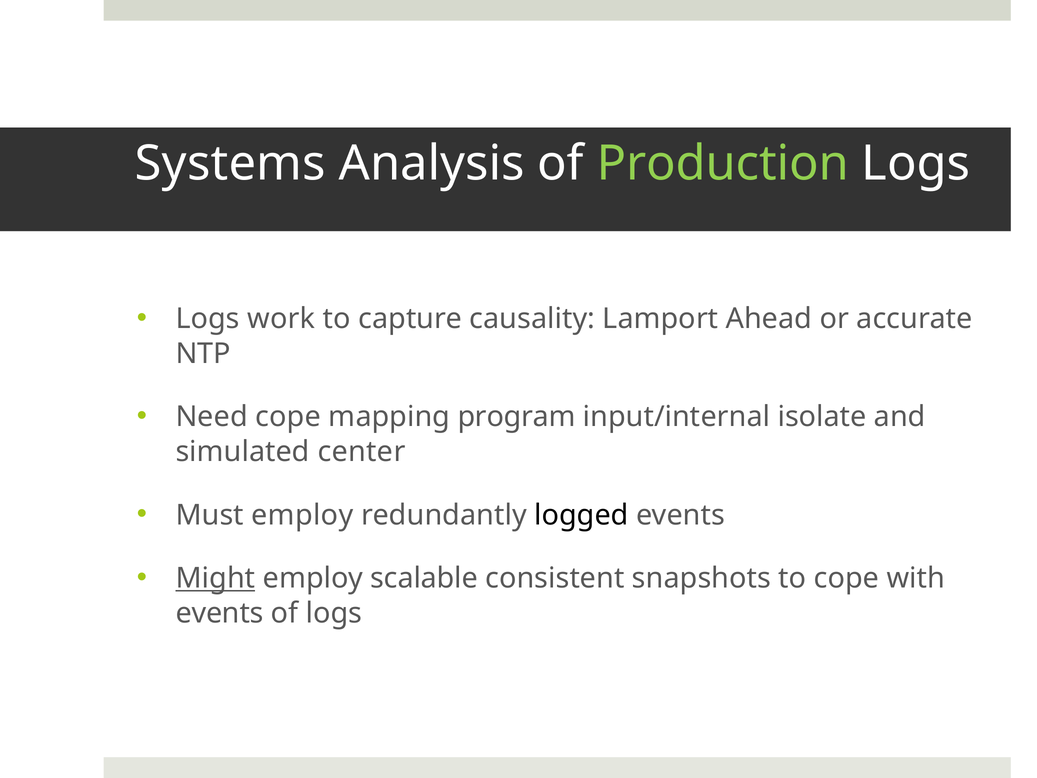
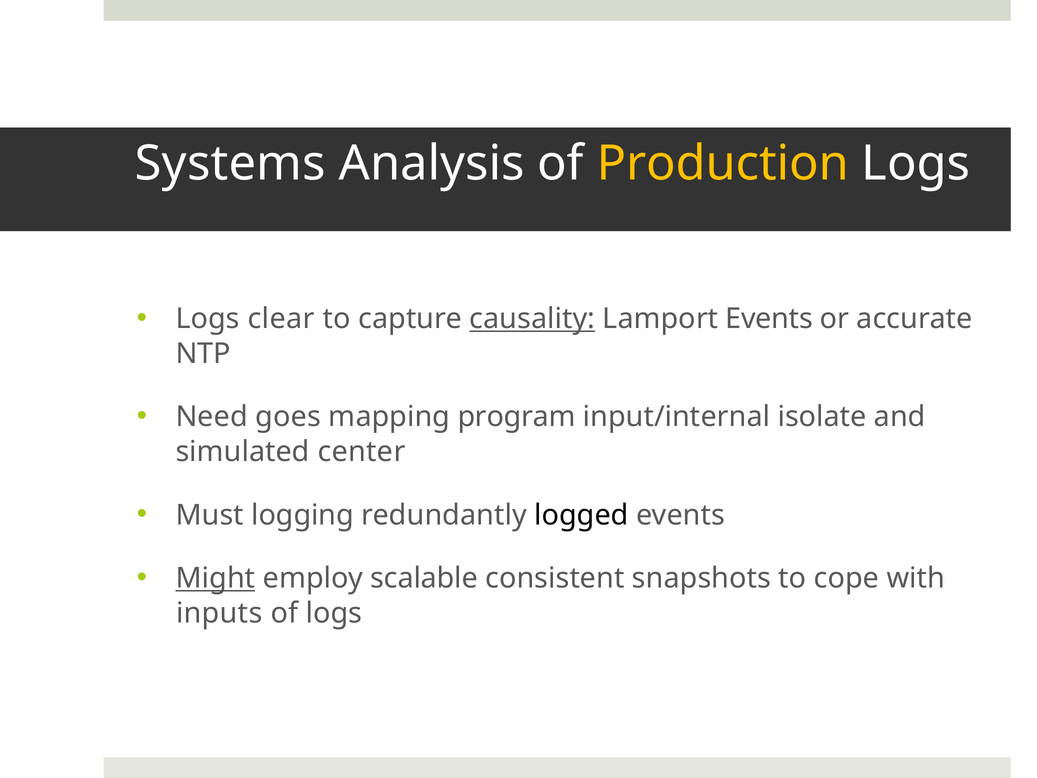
Production colour: light green -> yellow (723, 163)
work: work -> clear (281, 319)
causality underline: none -> present (532, 319)
Lamport Ahead: Ahead -> Events (769, 319)
Need cope: cope -> goes (288, 417)
Must employ: employ -> logging (303, 515)
events: events -> inputs (219, 613)
